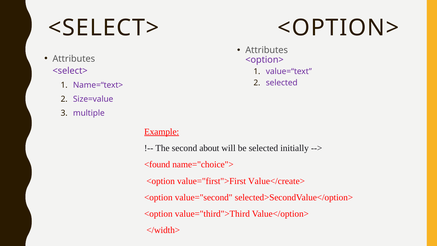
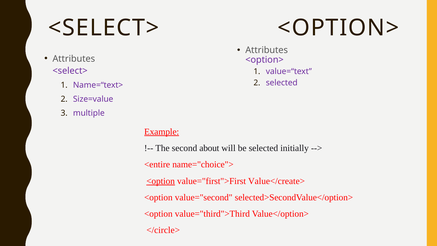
<found: <found -> <entire (157, 164)
<option underline: none -> present (161, 181)
</width>: </width> -> </circle> (163, 230)
